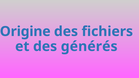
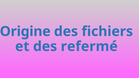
générés: générés -> refermé (89, 47)
